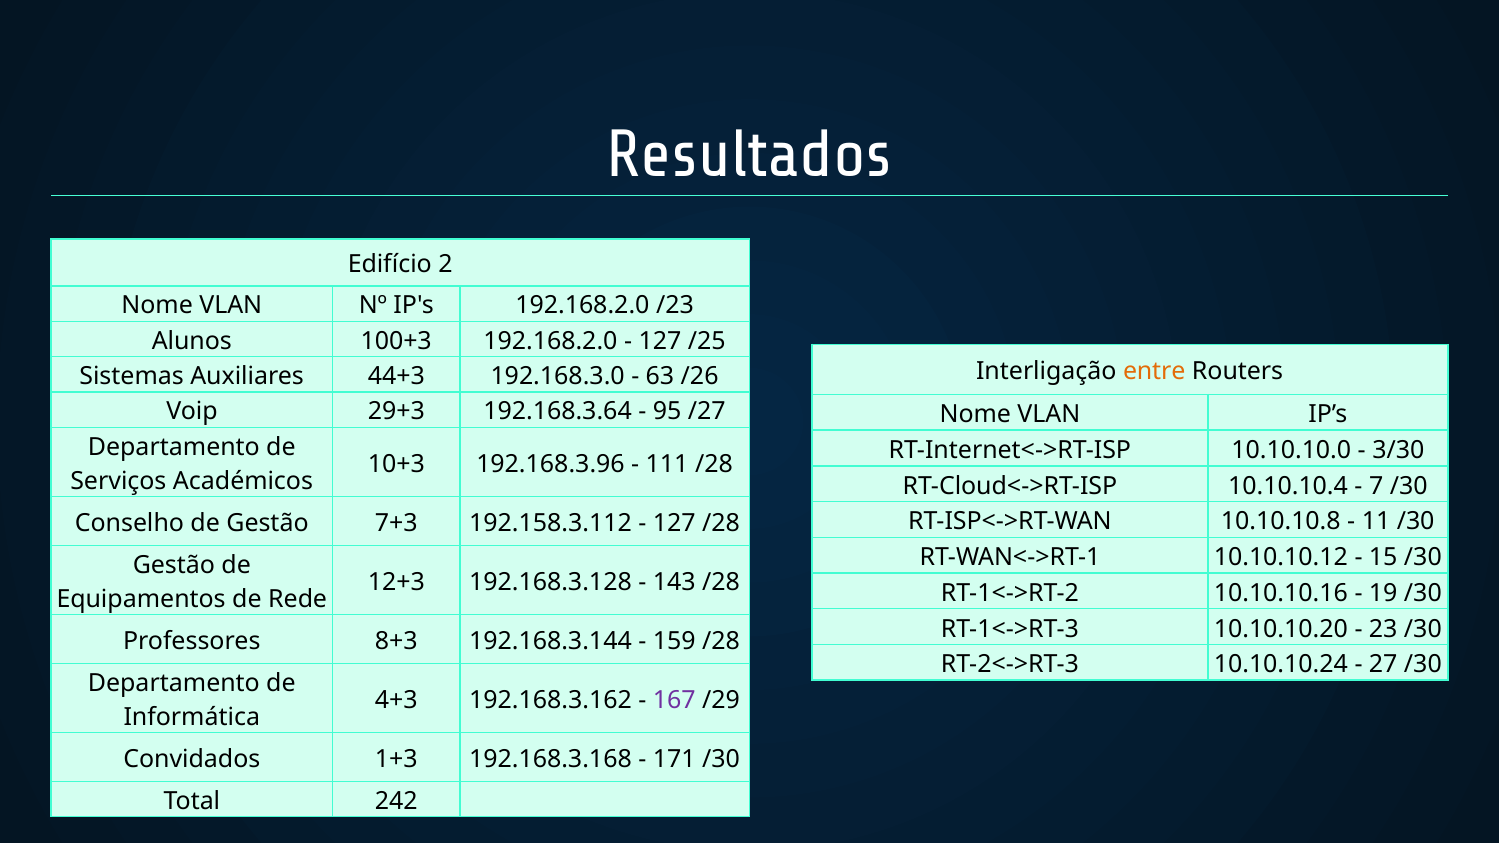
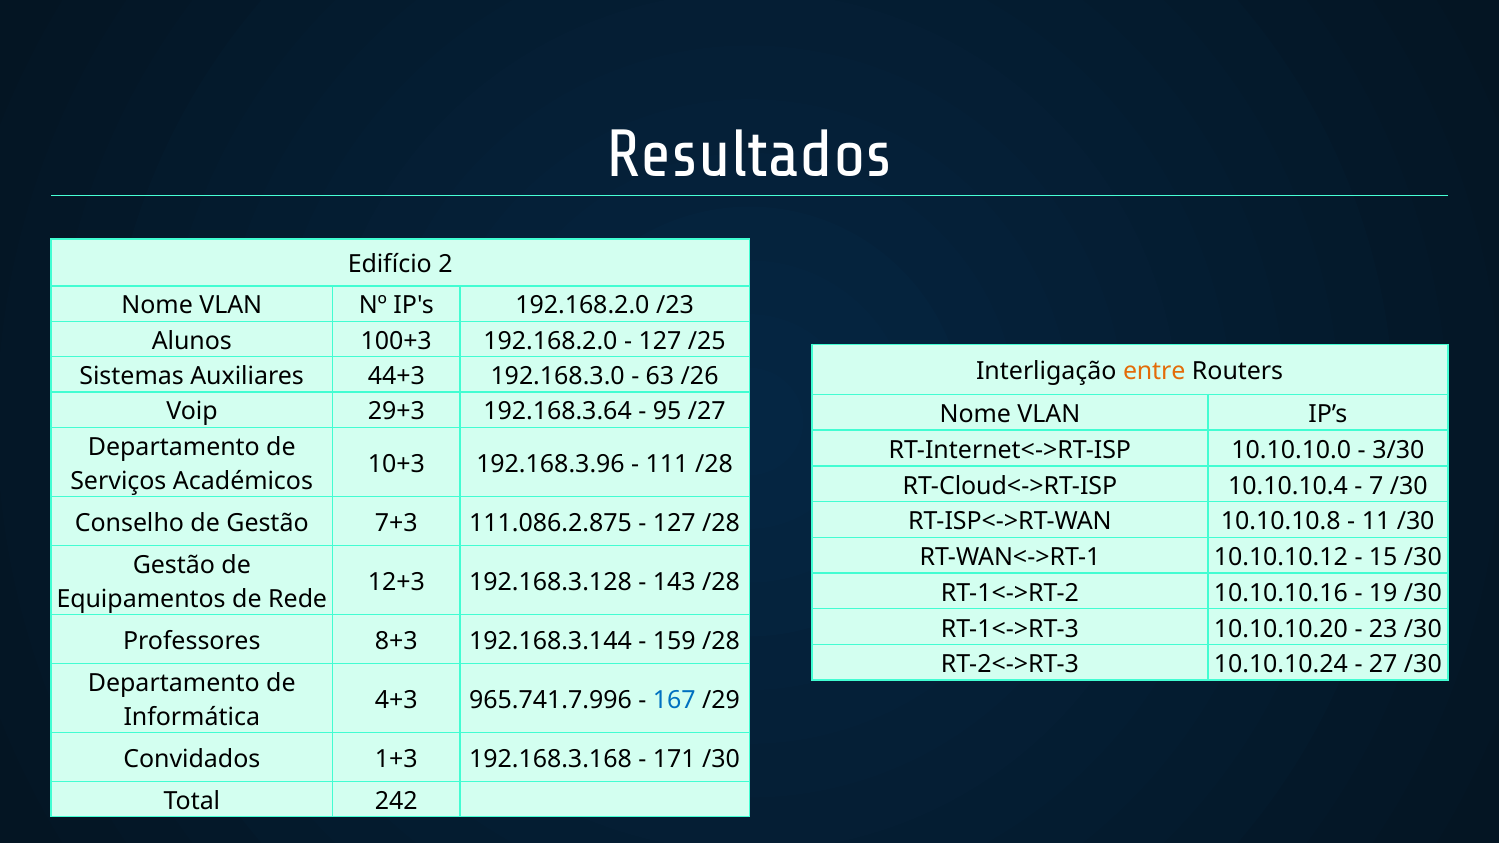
192.158.3.112: 192.158.3.112 -> 111.086.2.875 (551, 523)
192.168.3.162: 192.168.3.162 -> 965.741.7.996 (551, 700)
167 colour: purple -> blue (674, 700)
